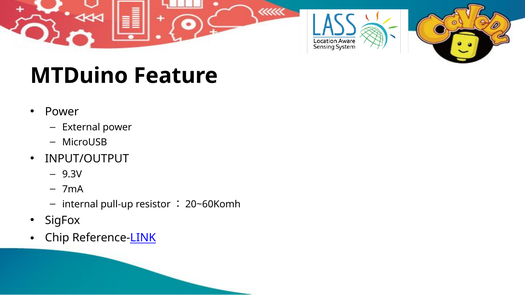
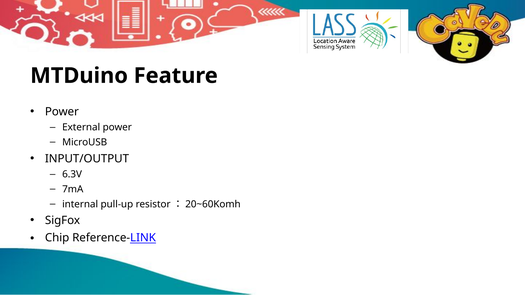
9.3V: 9.3V -> 6.3V (72, 175)
